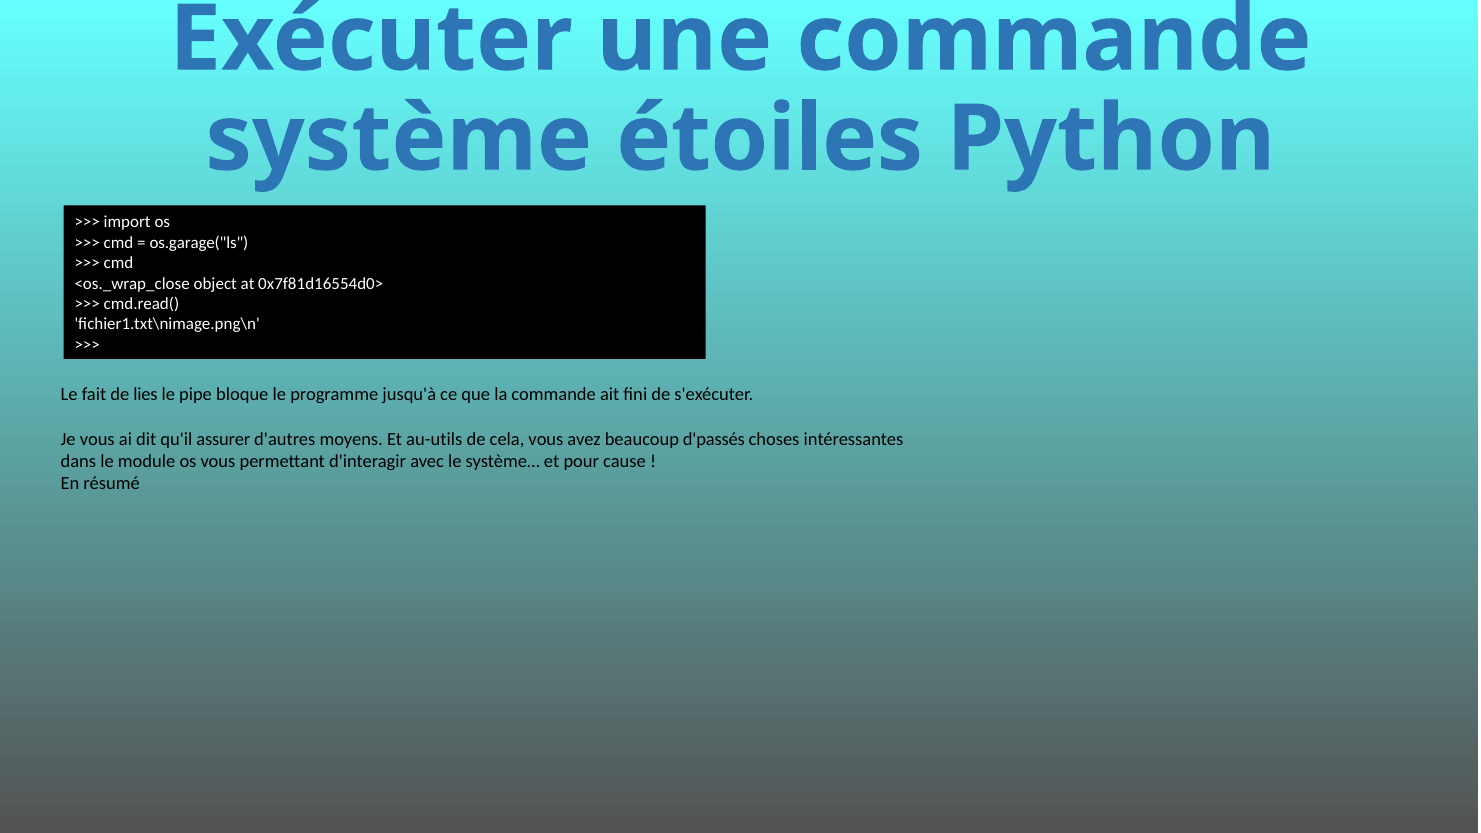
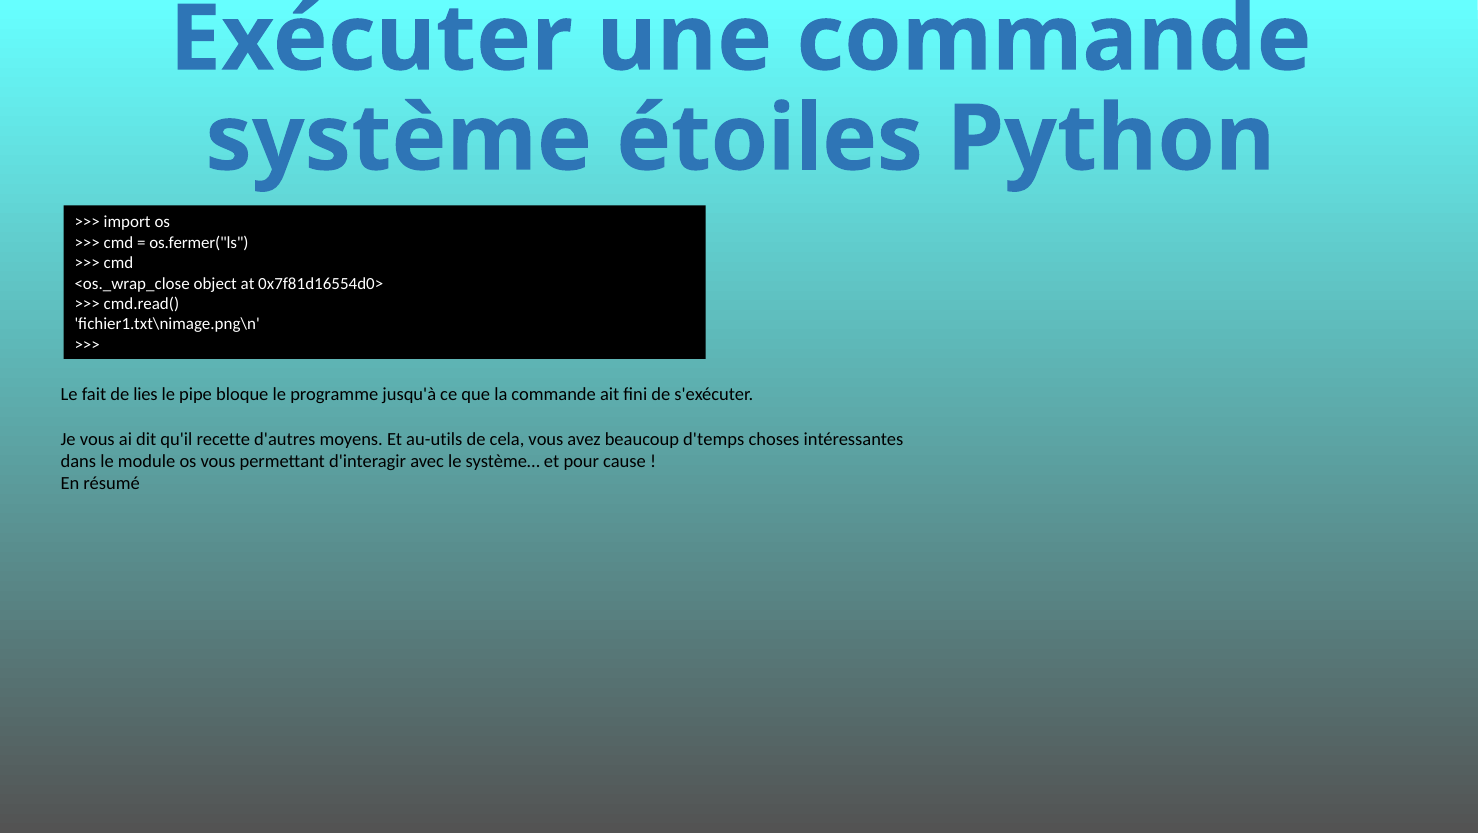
os.garage("ls: os.garage("ls -> os.fermer("ls (199, 243)
assurer: assurer -> recette (223, 439)
d'passés: d'passés -> d'temps (714, 439)
